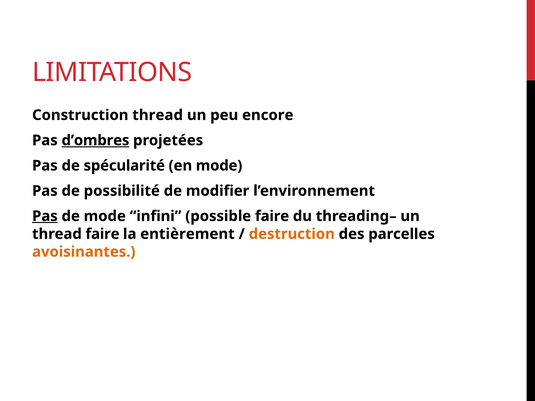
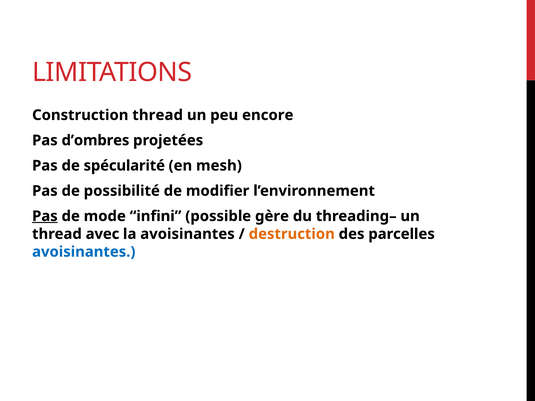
d’ombres underline: present -> none (95, 140)
en mode: mode -> mesh (219, 166)
possible faire: faire -> gère (272, 216)
thread faire: faire -> avec (102, 234)
la entièrement: entièrement -> avoisinantes (187, 234)
avoisinantes colour: orange -> blue (84, 252)
